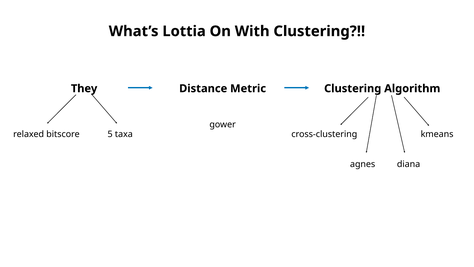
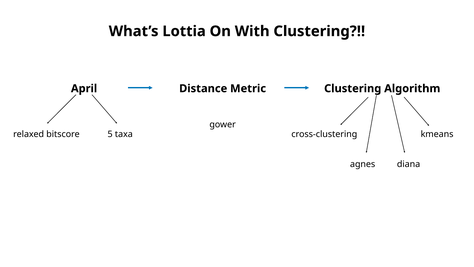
They: They -> April (84, 88)
